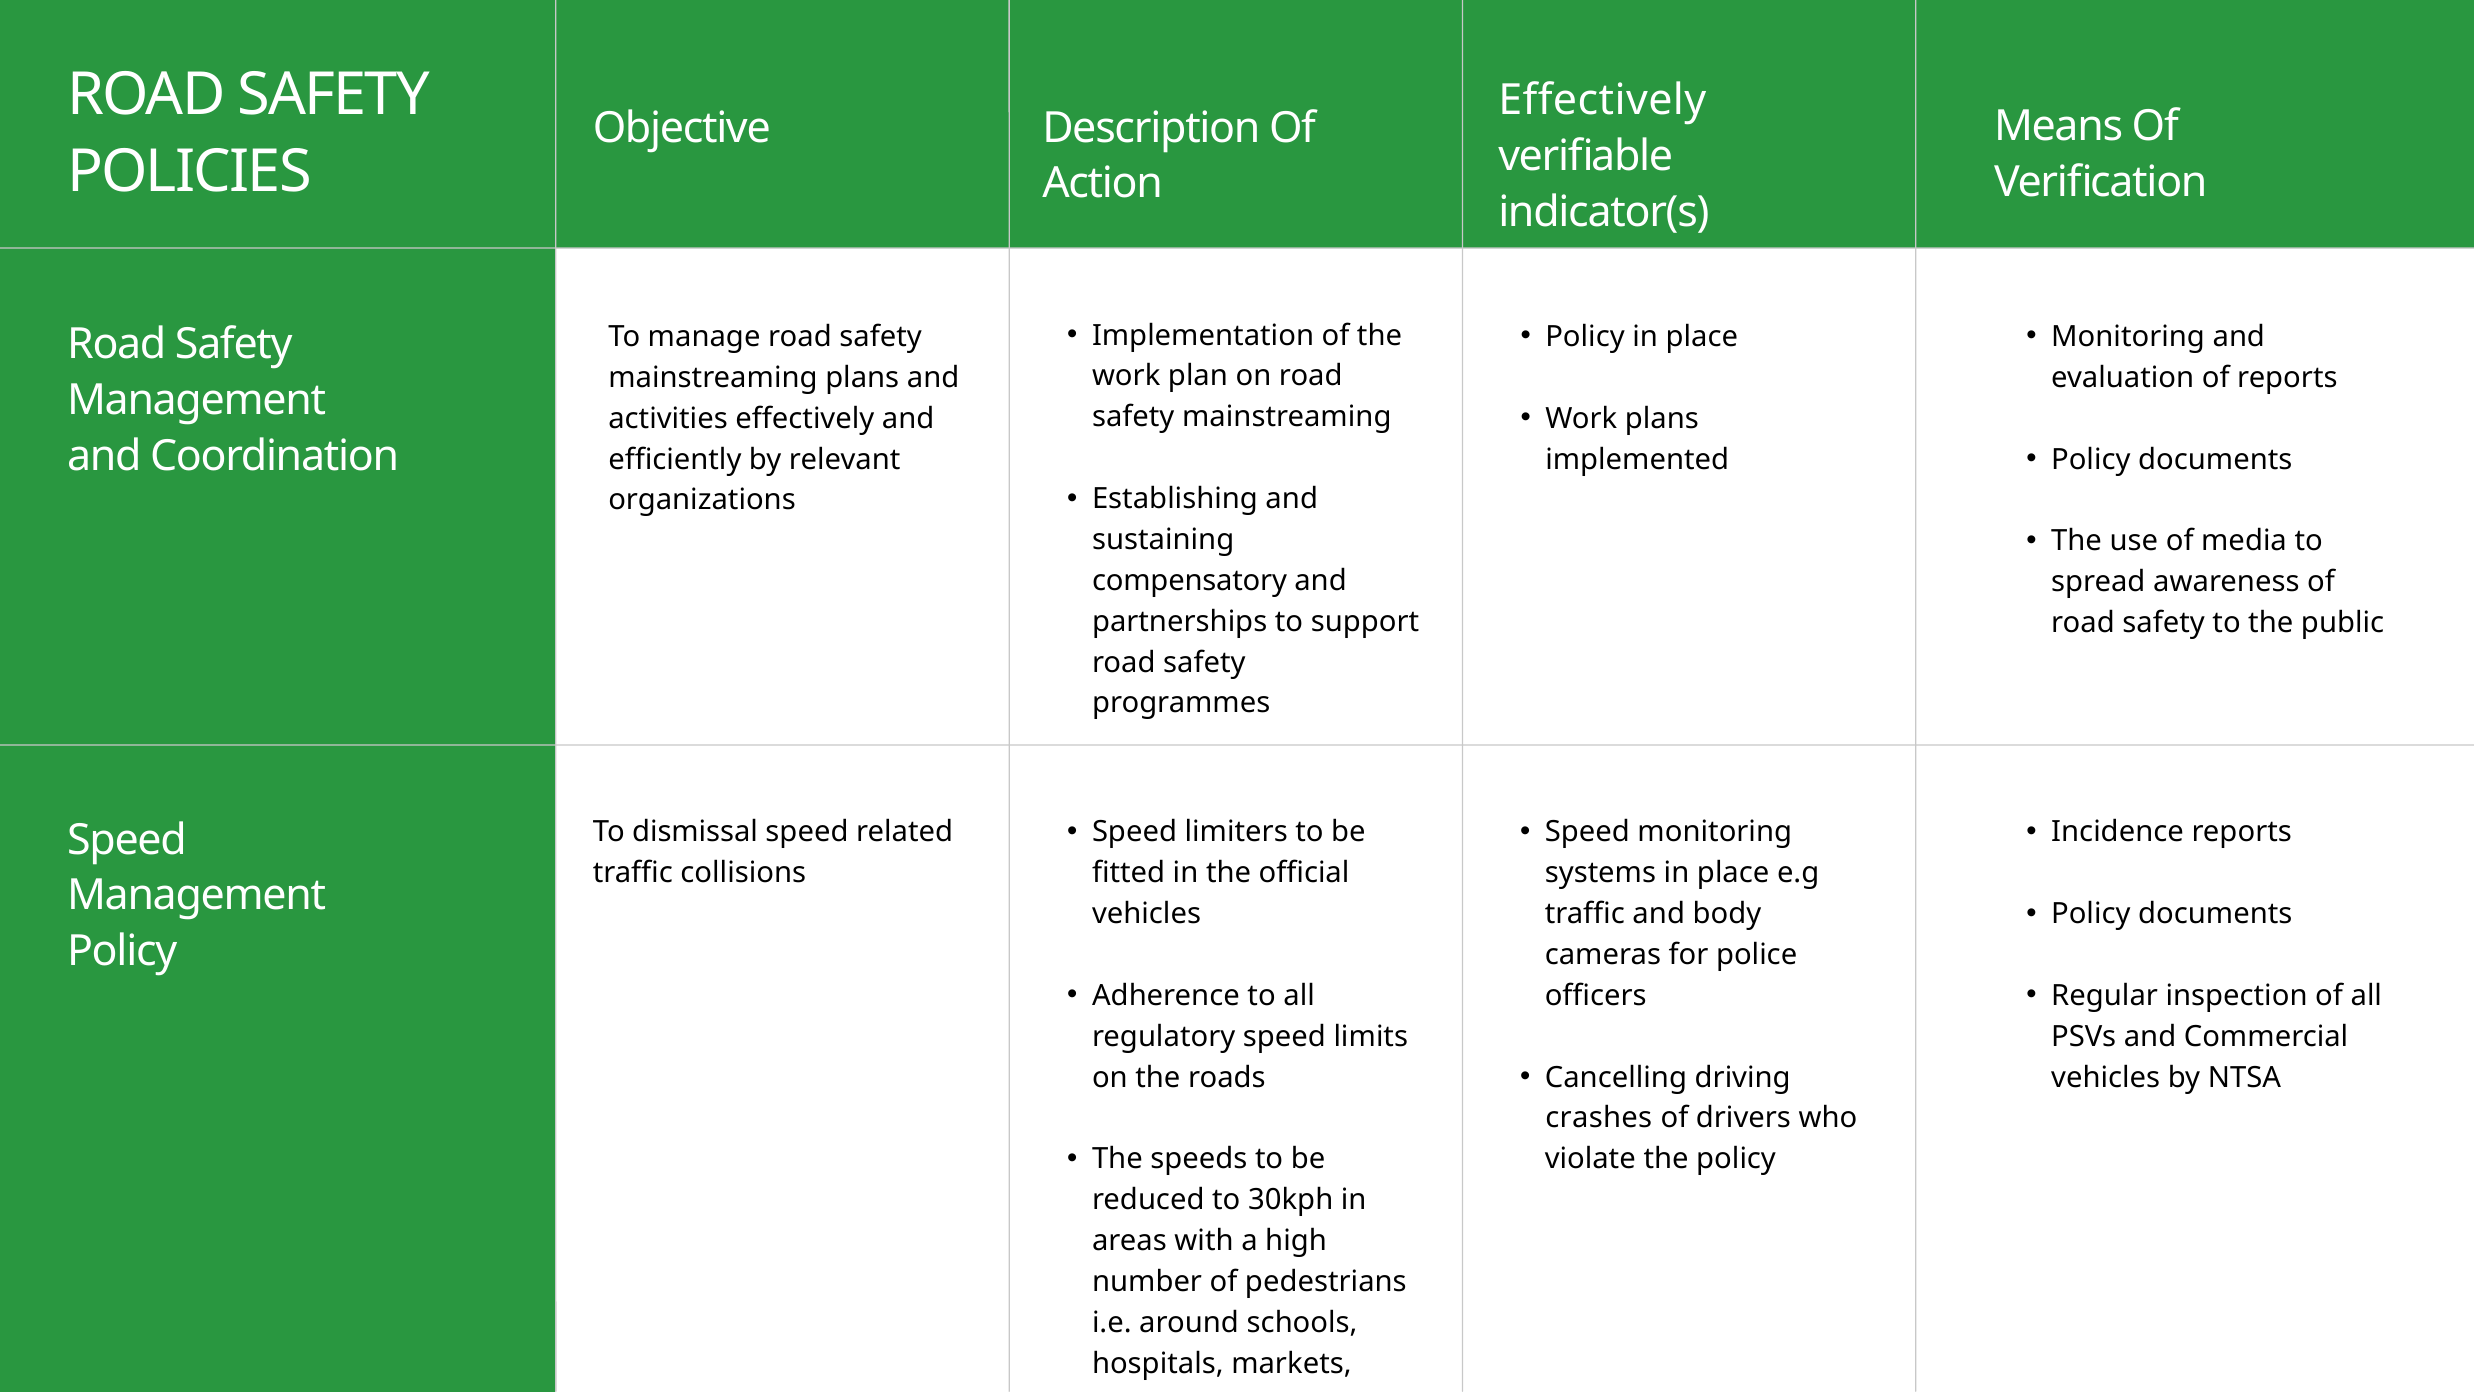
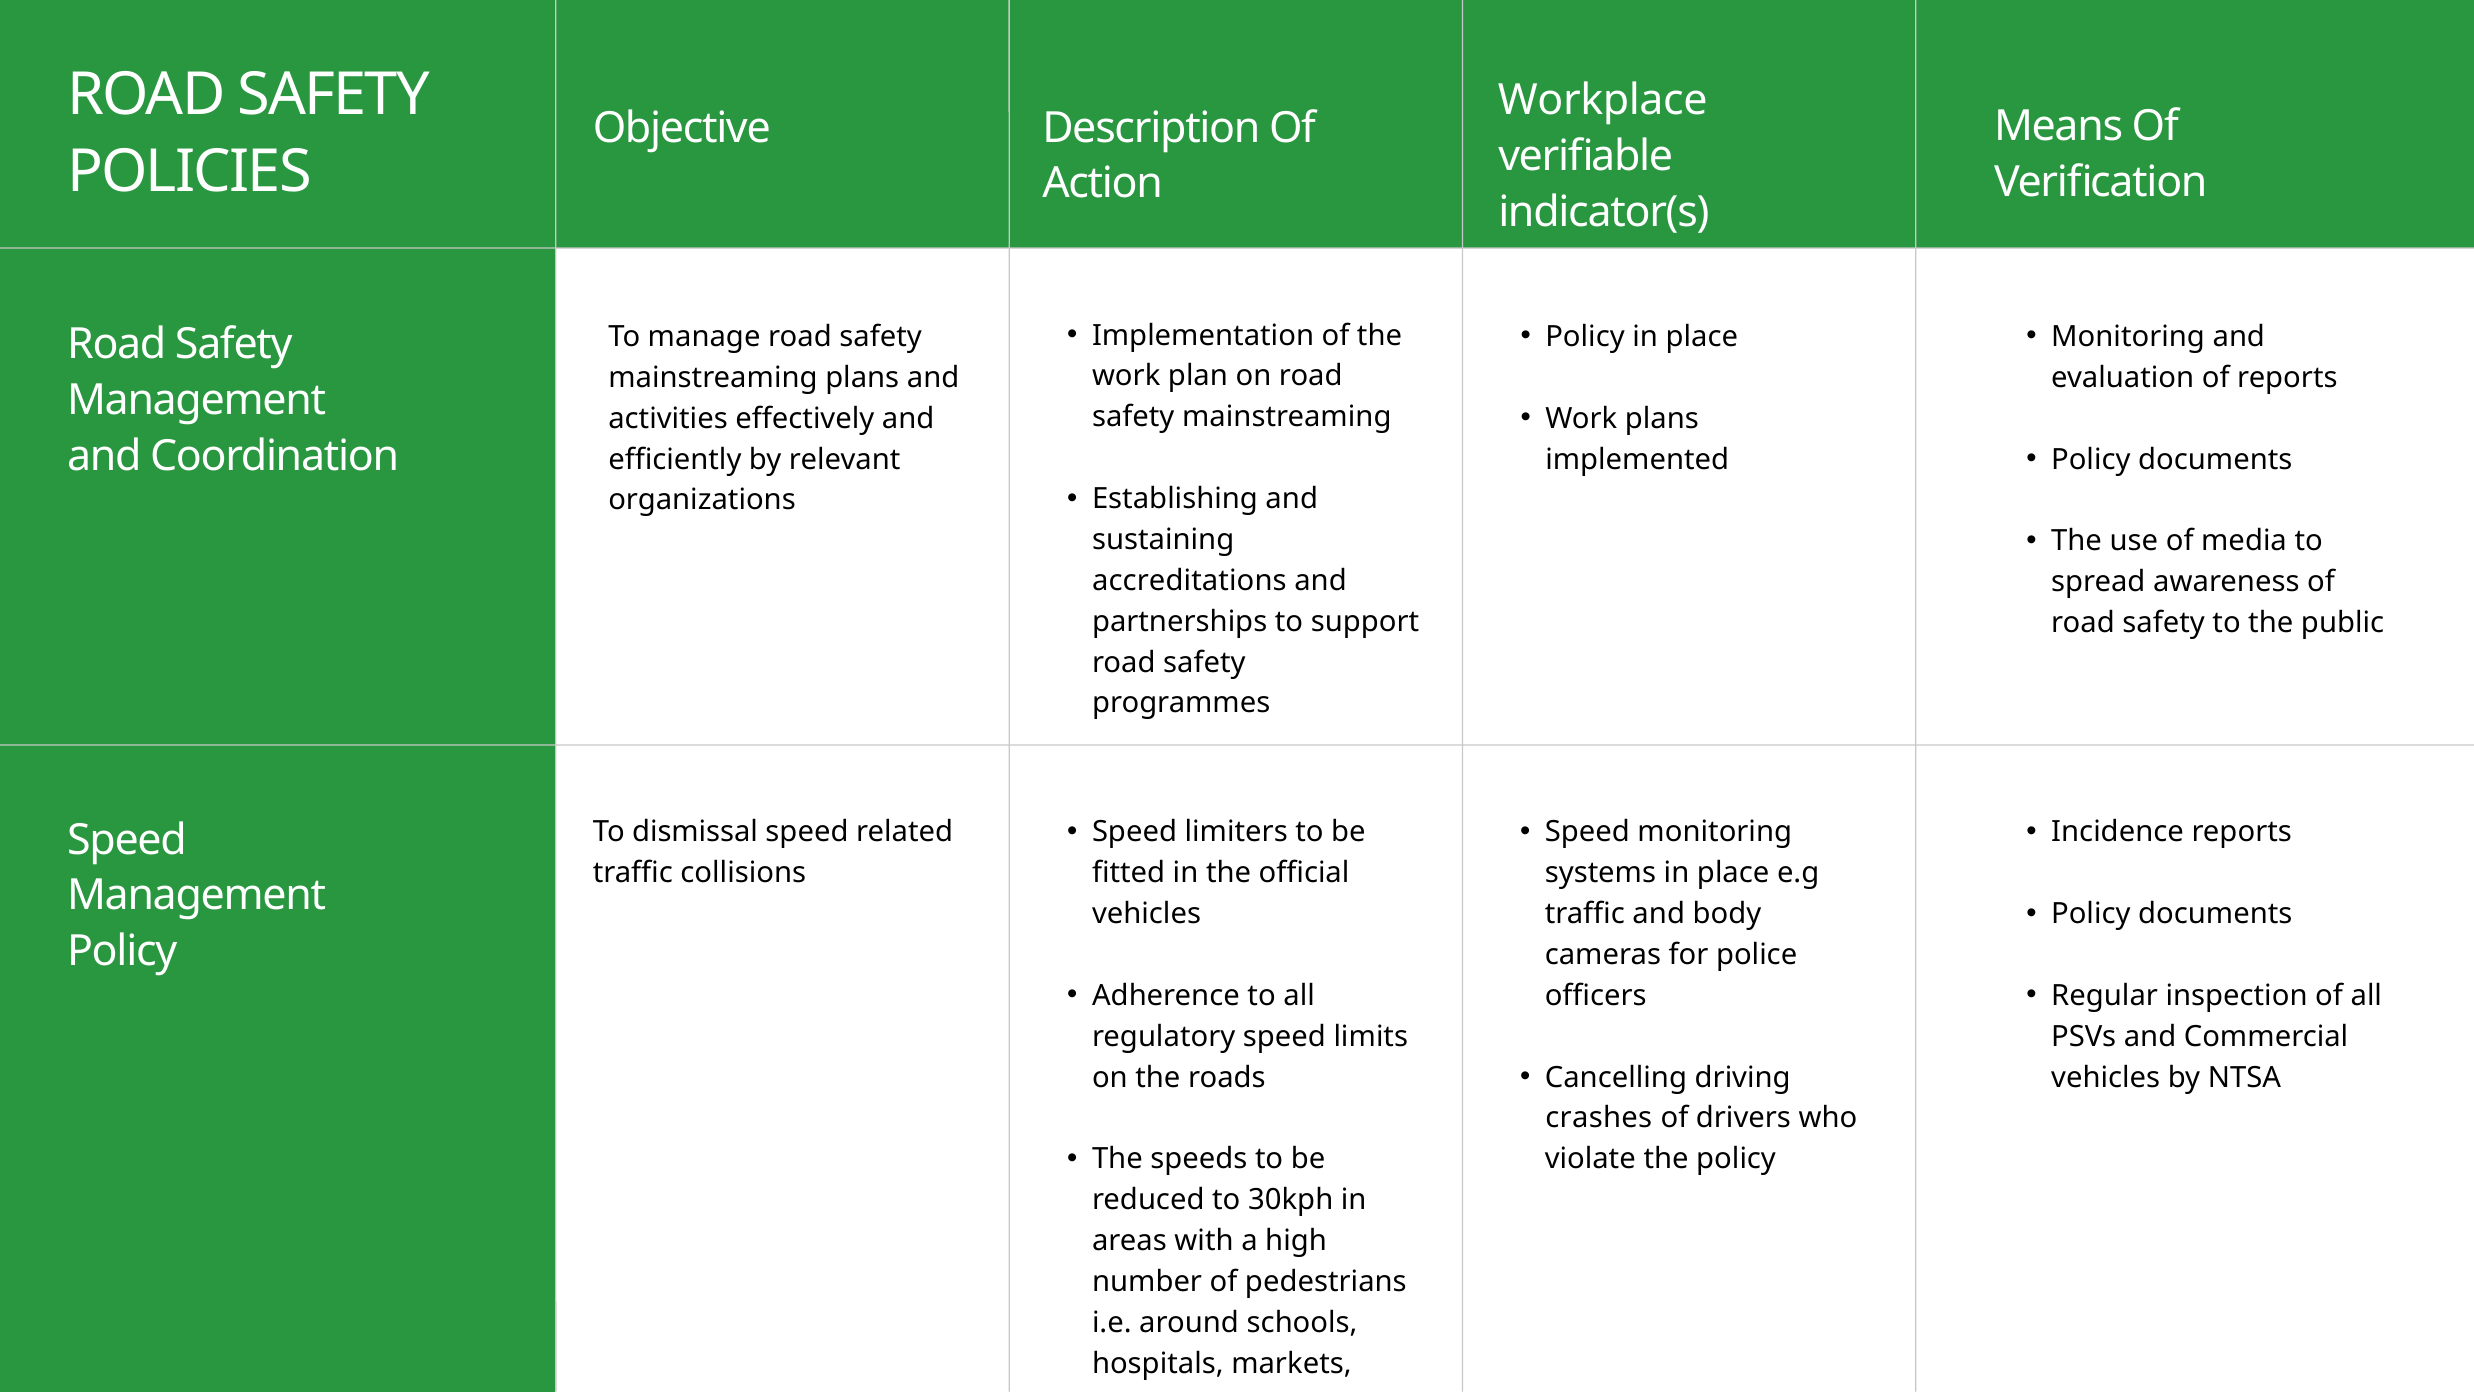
Effectively: Effectively -> Workplace (1603, 100)
compensatory: compensatory -> accreditations (1189, 581)
